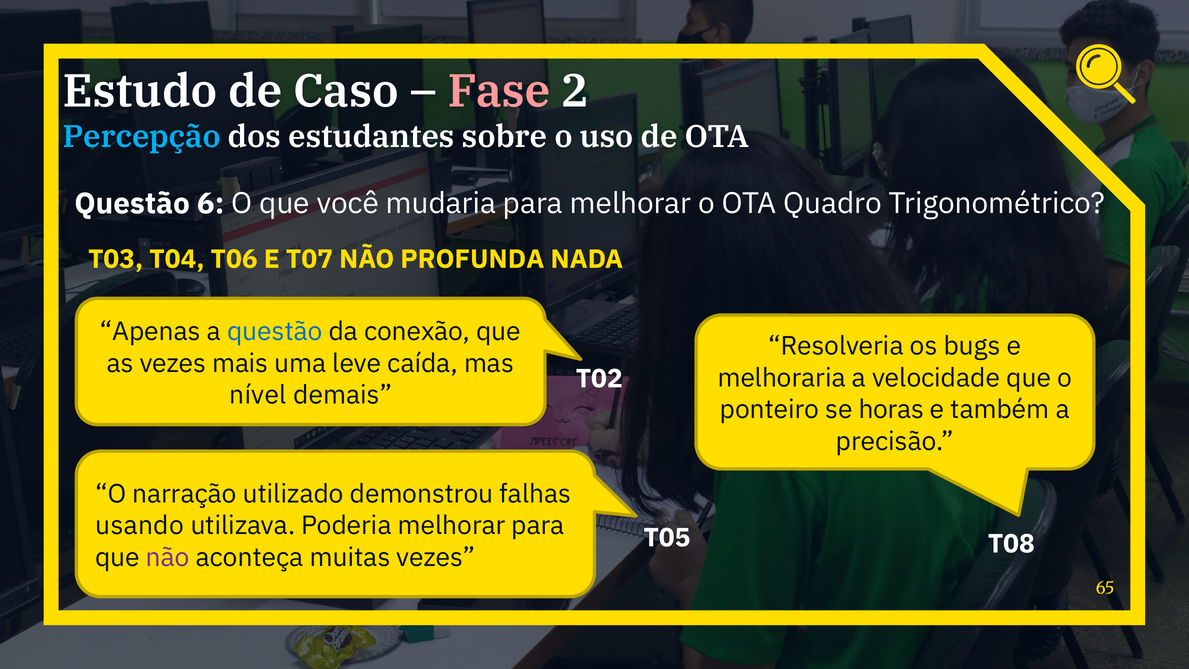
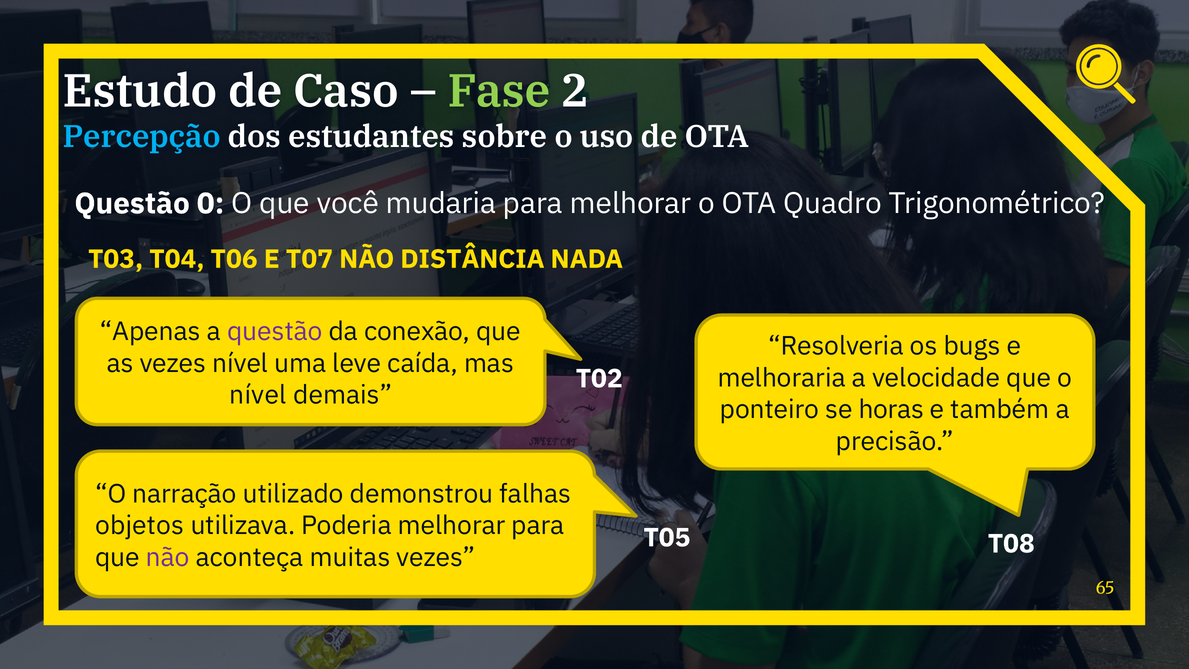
Fase colour: pink -> light green (499, 92)
6: 6 -> 0 (211, 204)
PROFUNDA: PROFUNDA -> DISTÂNCIA (472, 259)
questão colour: blue -> purple (275, 332)
vezes mais: mais -> nível (240, 363)
usando: usando -> objetos (140, 526)
